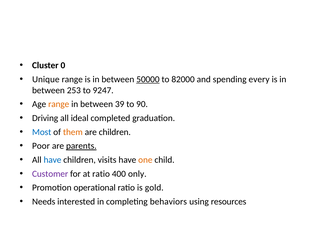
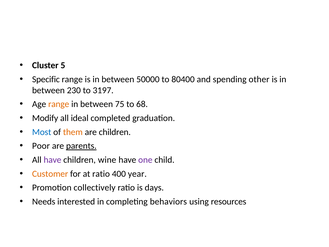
0: 0 -> 5 (63, 65)
Unique: Unique -> Specific (46, 79)
50000 underline: present -> none (148, 79)
82000: 82000 -> 80400 (183, 79)
every: every -> other (259, 79)
253: 253 -> 230 (74, 90)
9247: 9247 -> 3197 (103, 90)
39: 39 -> 75 (120, 104)
90: 90 -> 68 (142, 104)
Driving: Driving -> Modify (45, 118)
have colour: blue -> purple (52, 160)
visits: visits -> wine (107, 160)
one colour: orange -> purple (145, 160)
Customer colour: purple -> orange (50, 174)
only: only -> year (137, 174)
operational: operational -> collectively (95, 188)
gold: gold -> days (154, 188)
